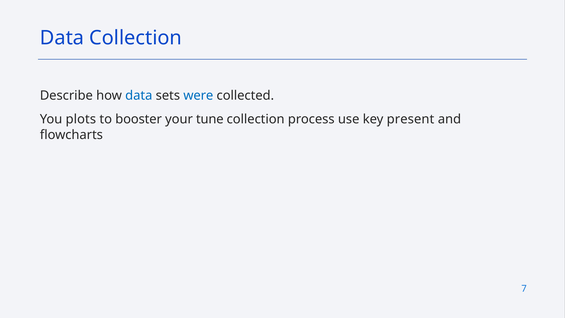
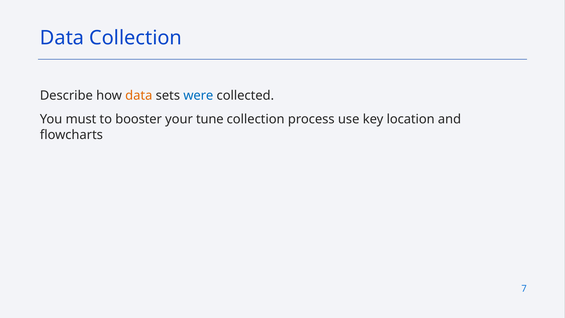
data colour: blue -> orange (139, 95)
plots: plots -> must (81, 119)
present: present -> location (411, 119)
